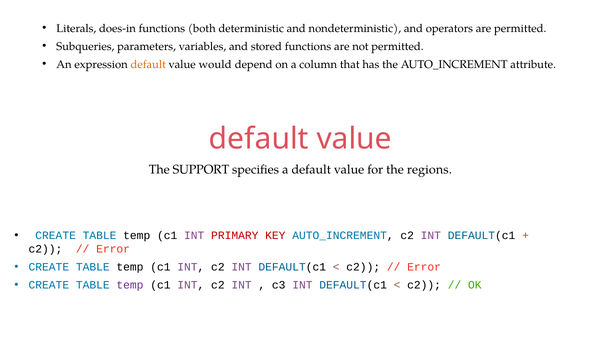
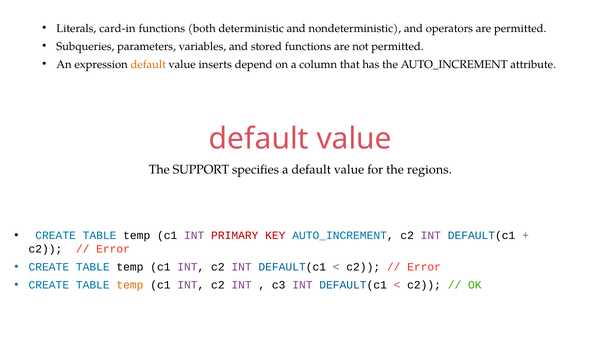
does-in: does-in -> card-in (117, 28)
would: would -> inserts (215, 64)
temp colour: purple -> orange (130, 285)
